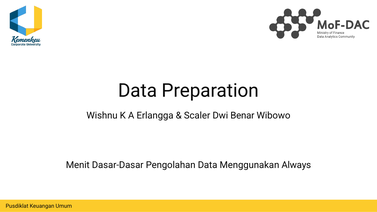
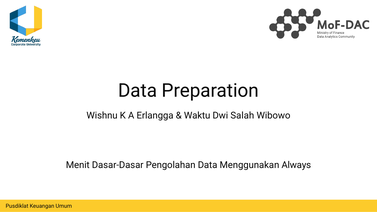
Scaler: Scaler -> Waktu (197, 116)
Benar: Benar -> Salah (242, 116)
